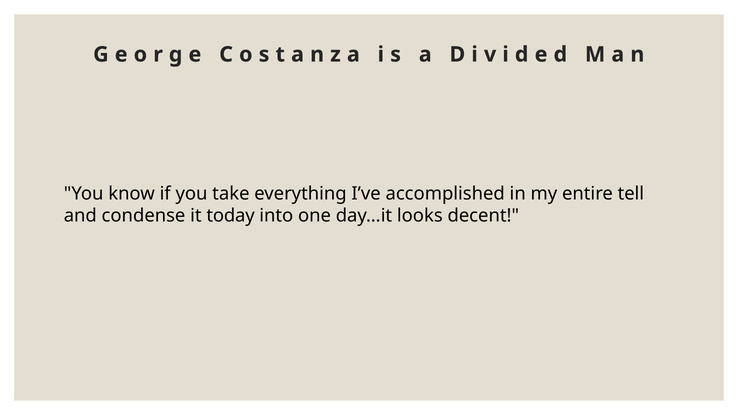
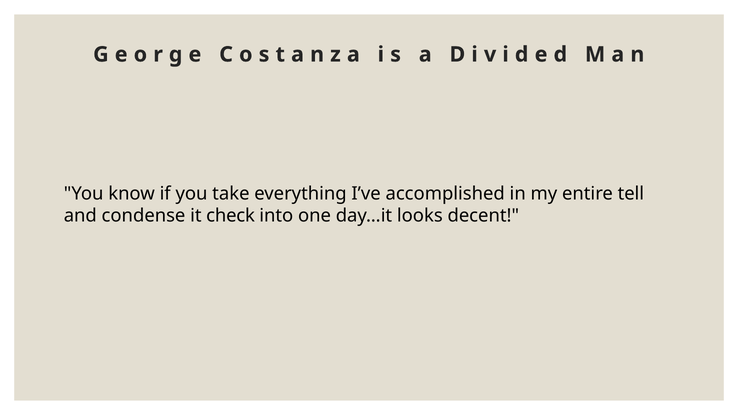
today: today -> check (231, 216)
